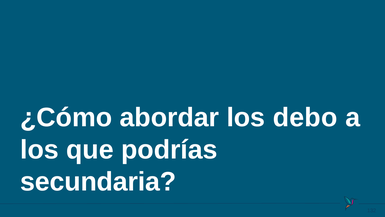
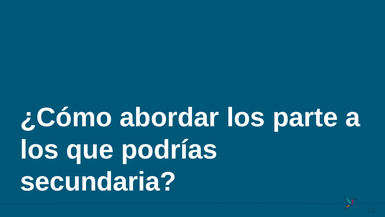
debo: debo -> parte (305, 117)
